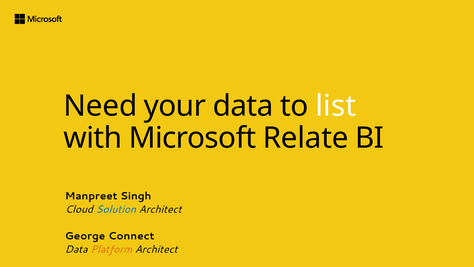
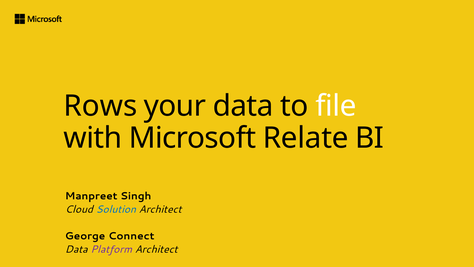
Need: Need -> Rows (100, 106)
list: list -> file (336, 106)
Platform colour: orange -> purple (111, 249)
